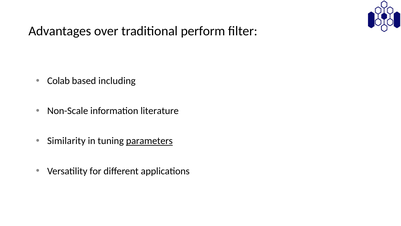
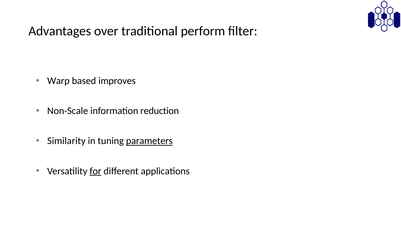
Colab: Colab -> Warp (58, 81)
including: including -> improves (117, 81)
literature: literature -> reduction (160, 111)
for underline: none -> present (96, 171)
